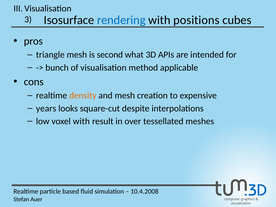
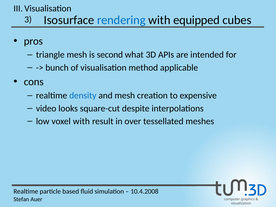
positions: positions -> equipped (197, 20)
density colour: orange -> blue (83, 96)
years: years -> video (46, 108)
